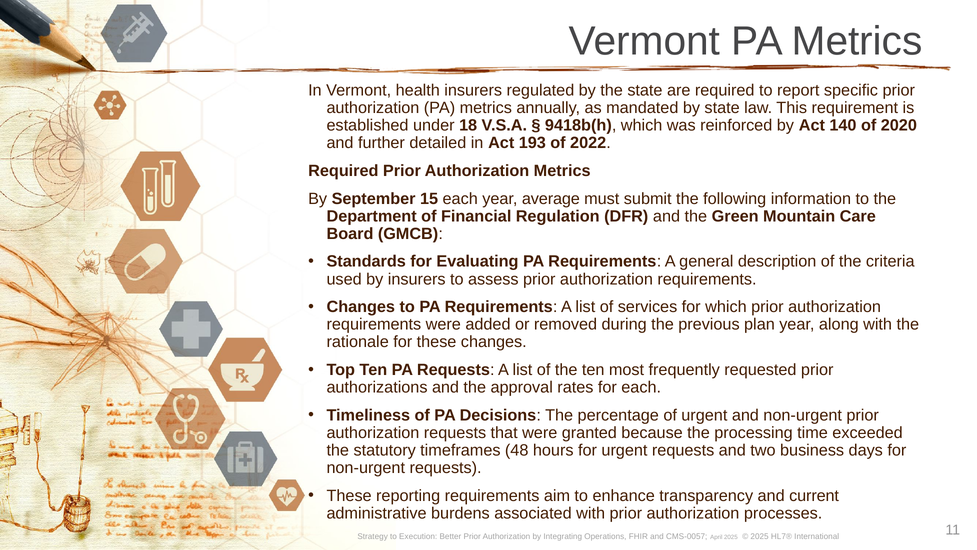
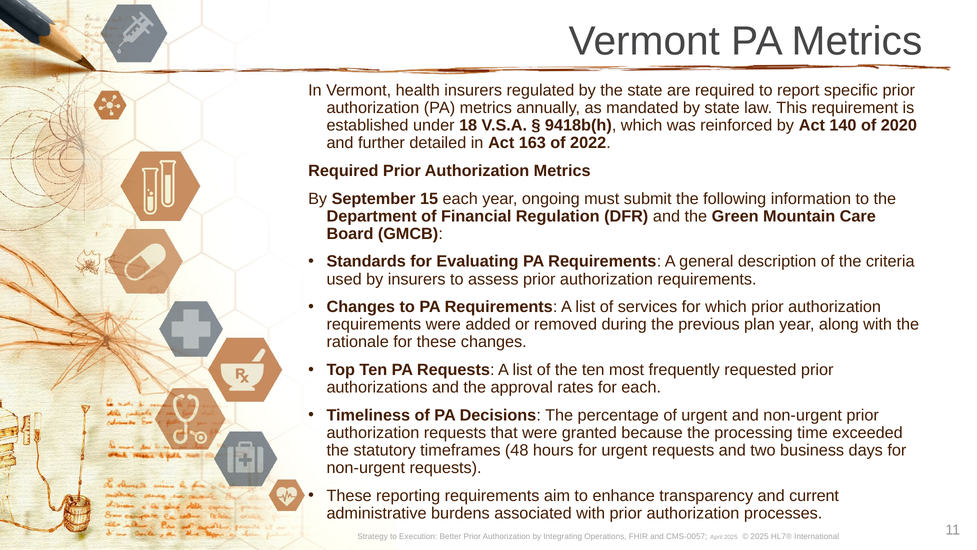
193: 193 -> 163 (532, 143)
average: average -> ongoing (551, 198)
